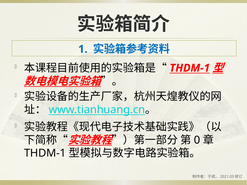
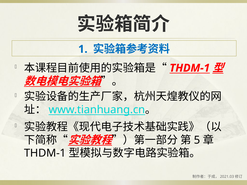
0: 0 -> 5 (197, 140)
